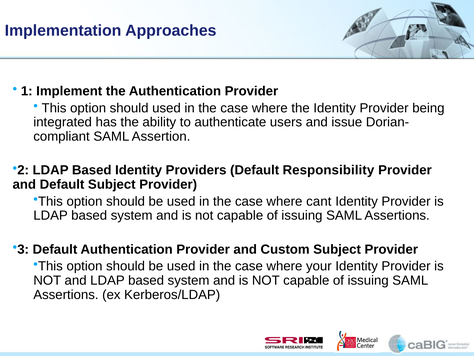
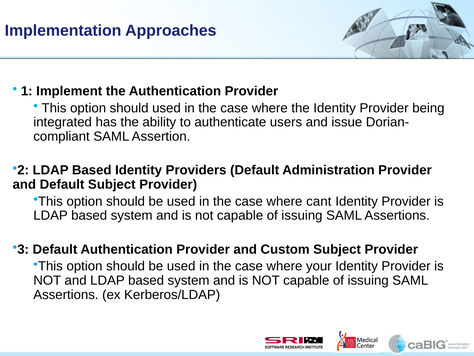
Responsibility: Responsibility -> Administration (329, 170)
